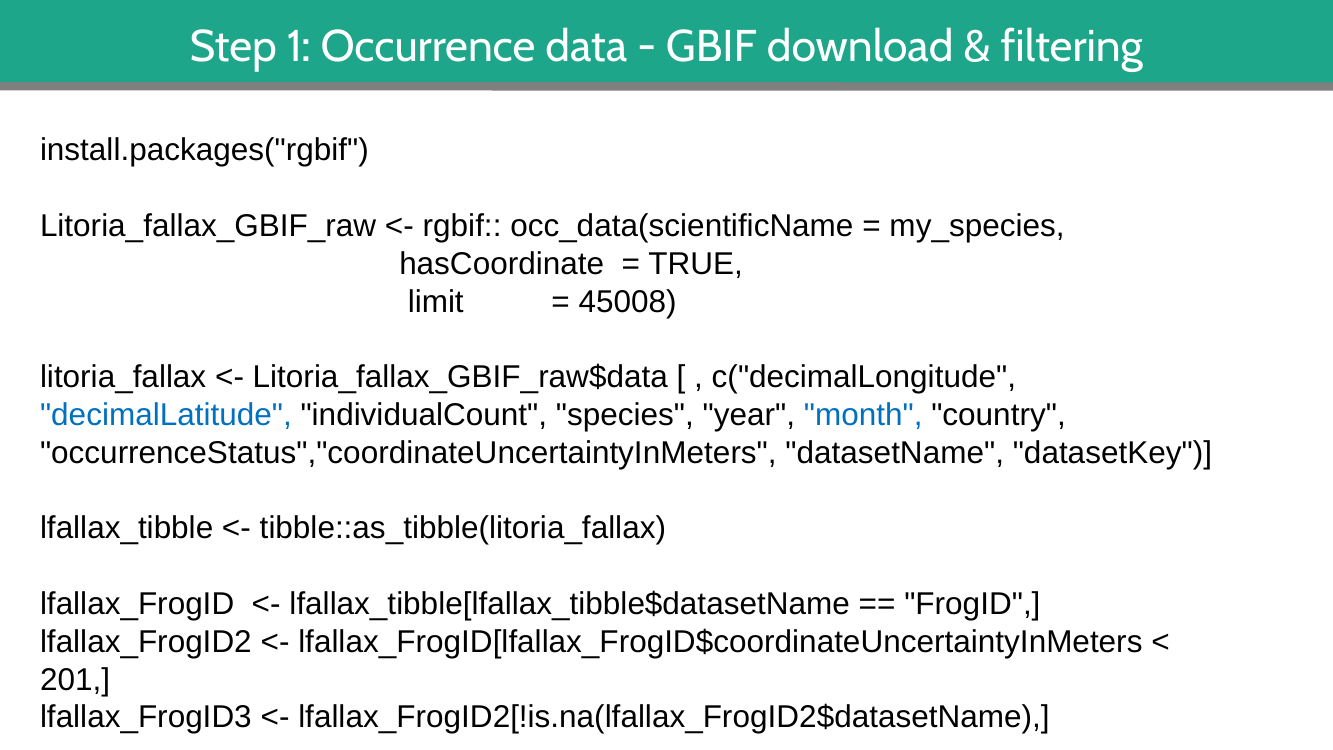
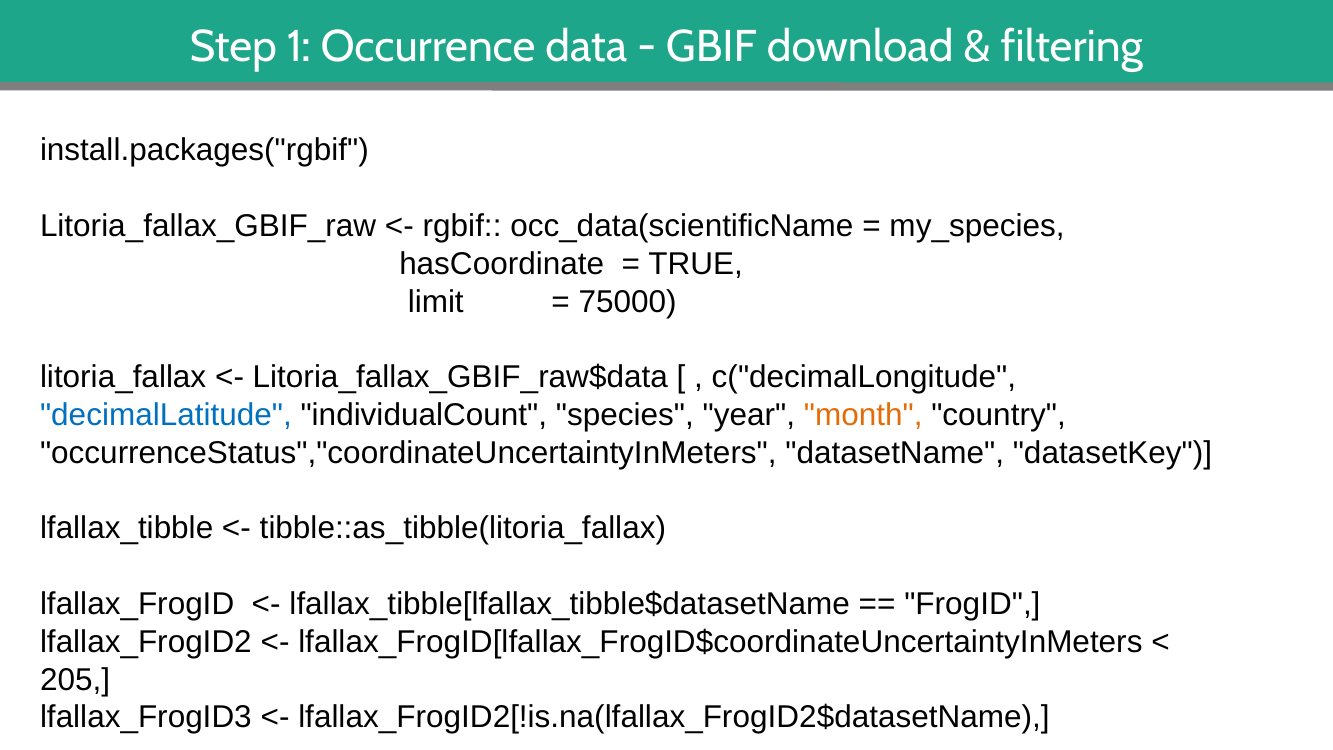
45008: 45008 -> 75000 (628, 302)
month colour: blue -> orange (863, 415)
201: 201 -> 205 (75, 679)
